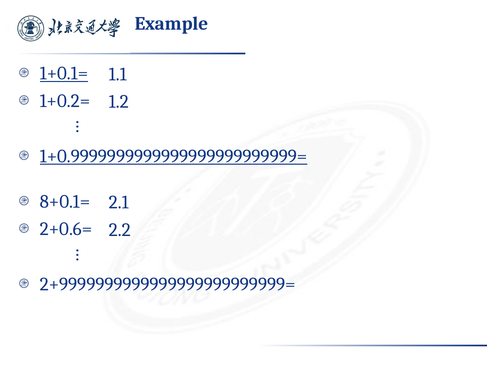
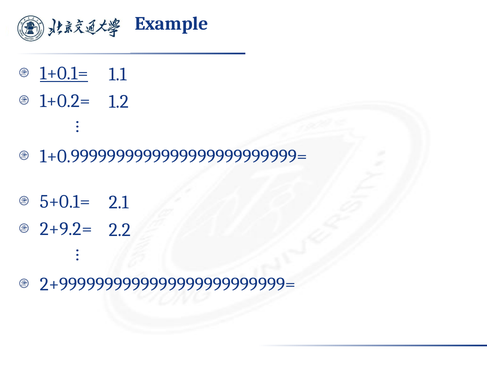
1+0.9999999999999999999999999= underline: present -> none (174, 156)
8+0.1=: 8+0.1= -> 5+0.1= (65, 202)
2+0.6=: 2+0.6= -> 2+9.2= (66, 229)
